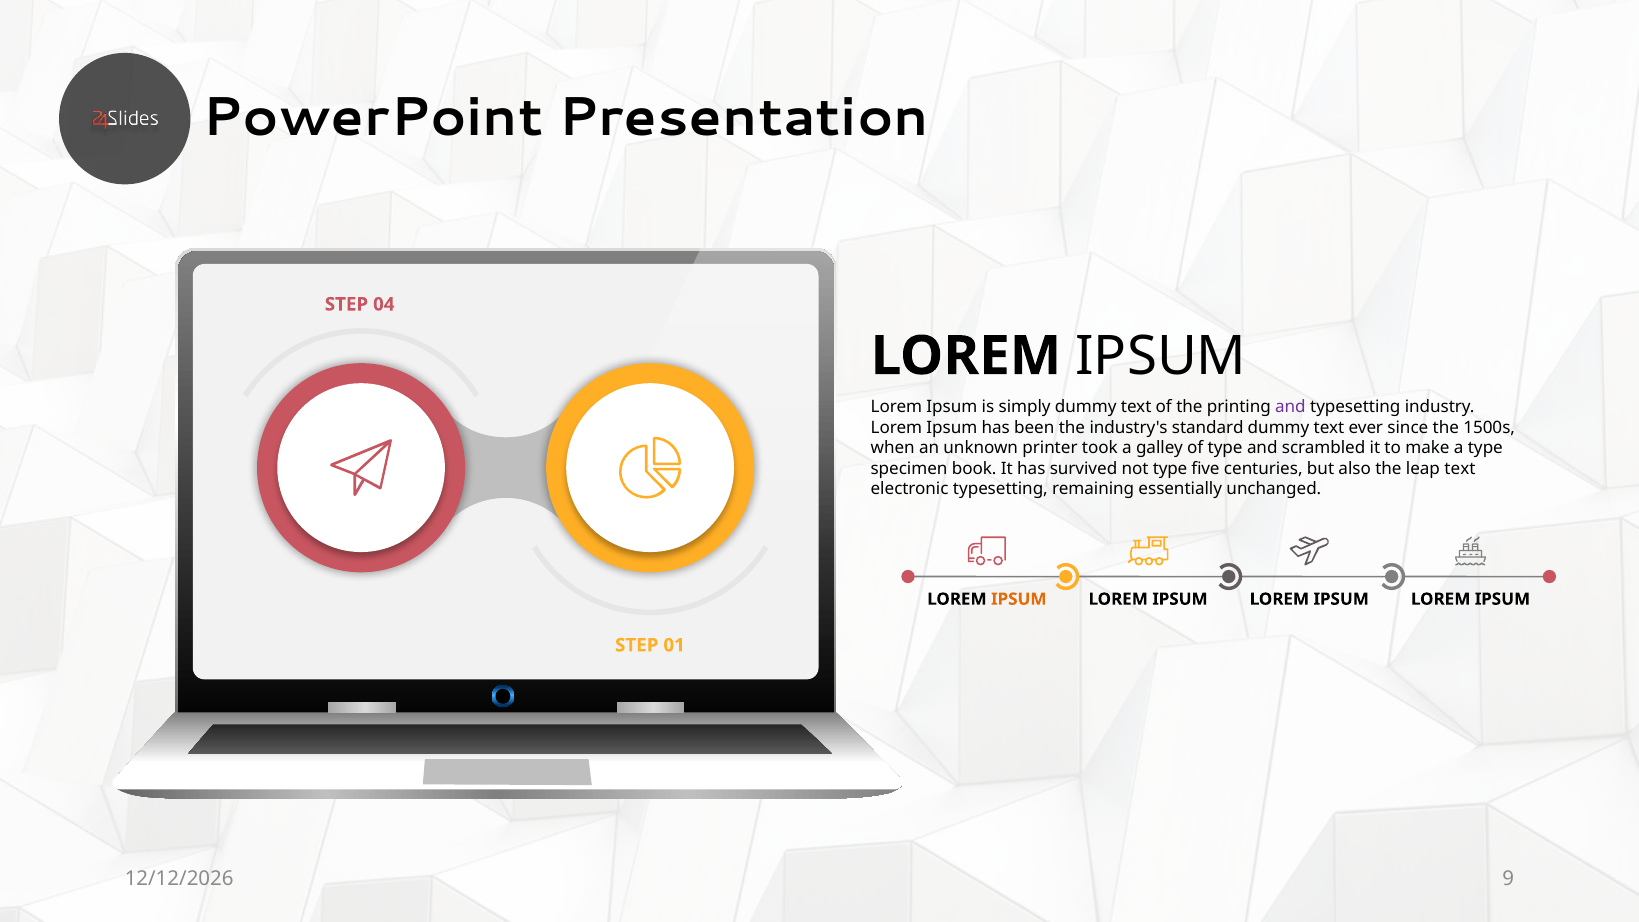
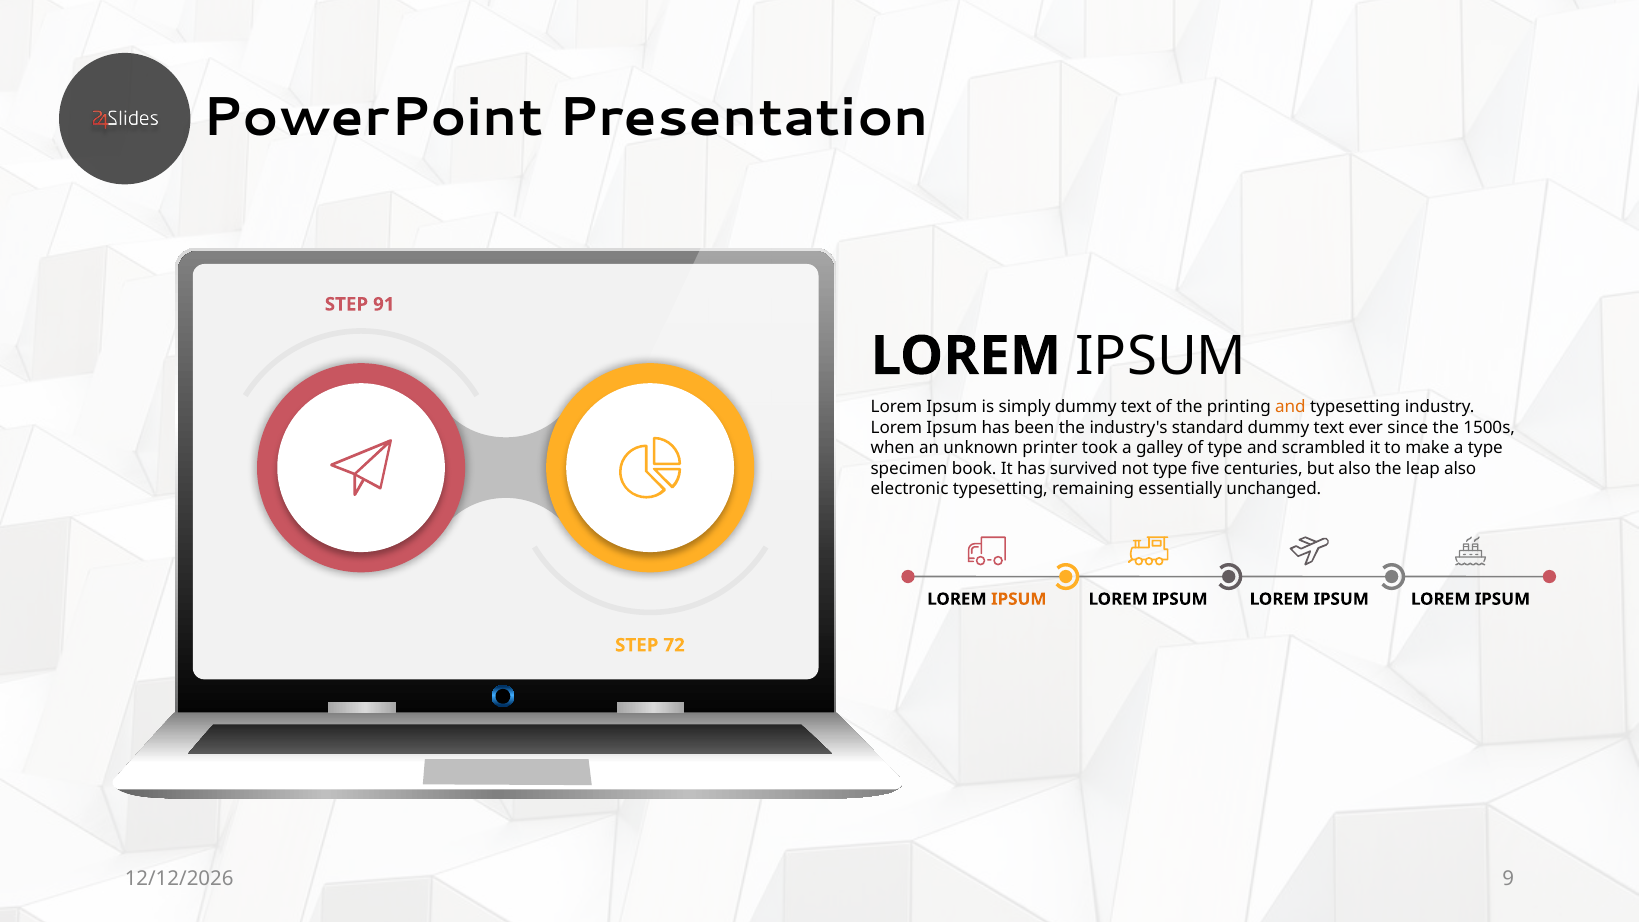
04: 04 -> 91 (384, 304)
and colour: purple -> orange (1290, 407)
leap text: text -> also (1460, 469)
01: 01 -> 72 (674, 645)
